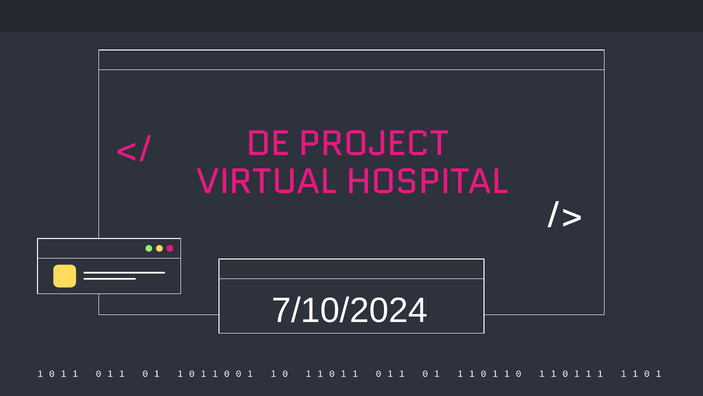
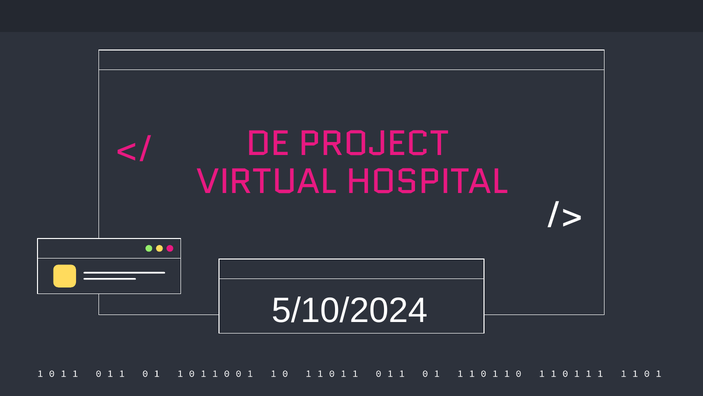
7/10/2024: 7/10/2024 -> 5/10/2024 (350, 310)
